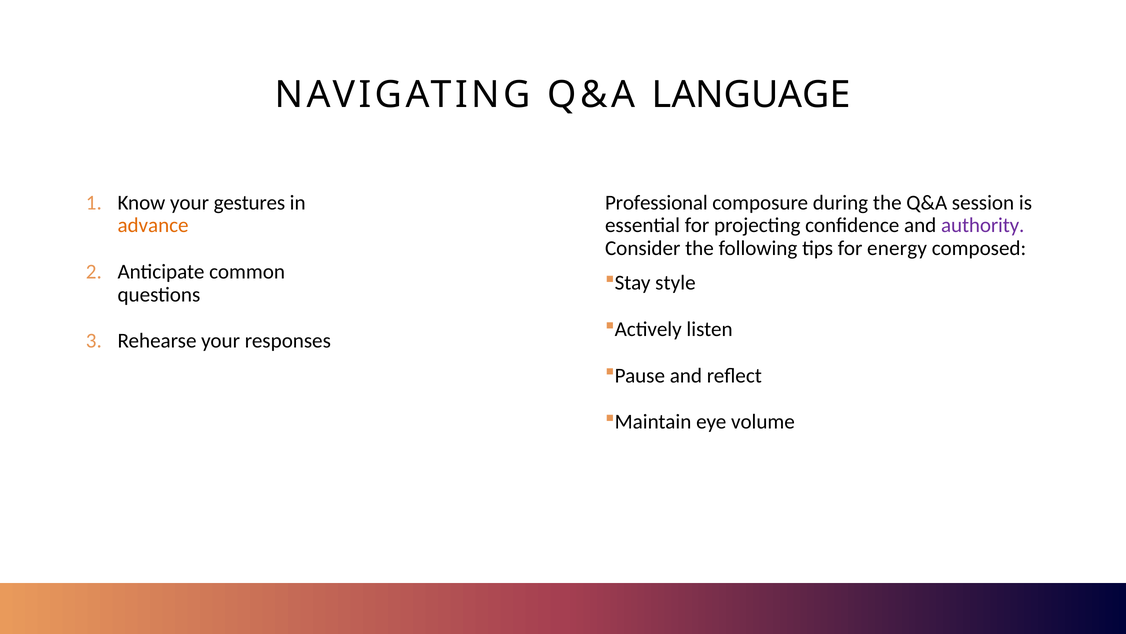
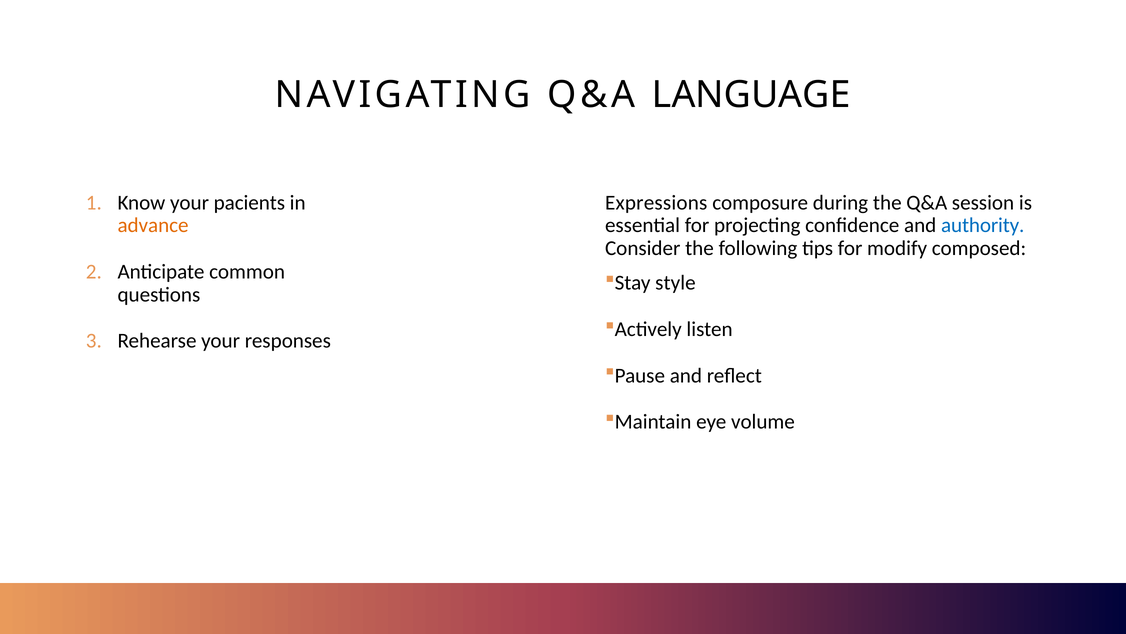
gestures: gestures -> pacients (249, 202)
Professional: Professional -> Expressions (656, 202)
authority colour: purple -> blue (983, 225)
energy: energy -> modify (897, 248)
